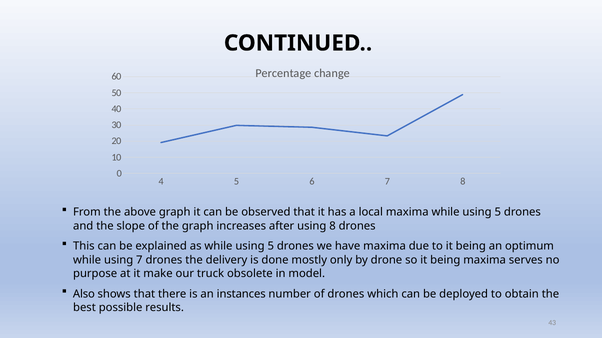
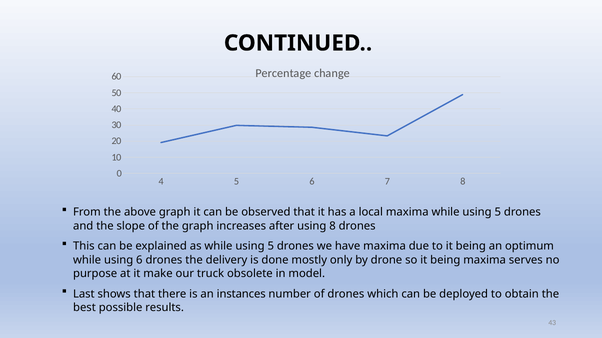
using 7: 7 -> 6 (139, 260)
Also: Also -> Last (84, 294)
